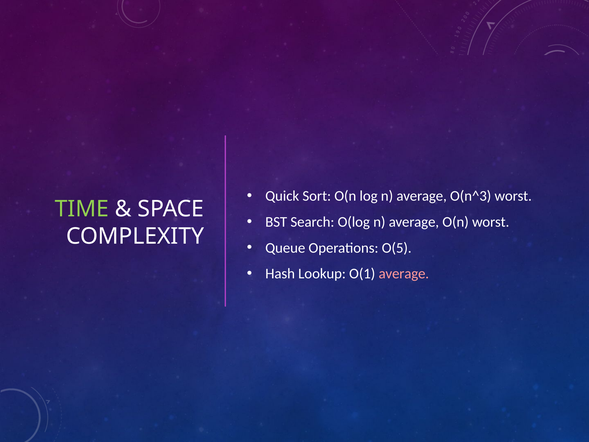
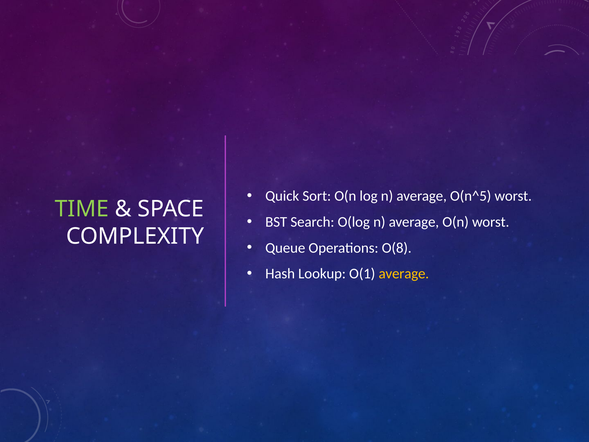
O(n^3: O(n^3 -> O(n^5 (471, 196)
O(5: O(5 -> O(8 (397, 248)
average colour: pink -> yellow (404, 274)
